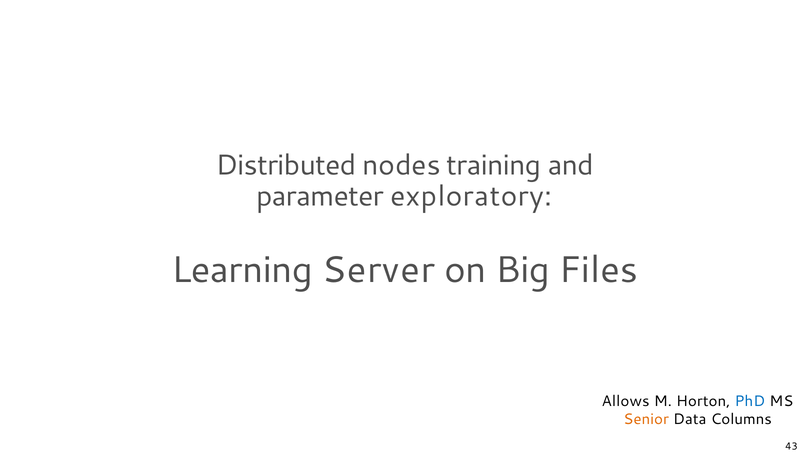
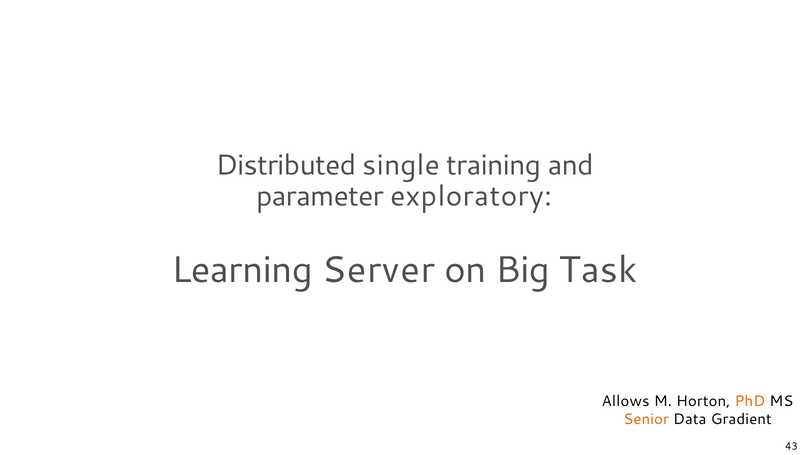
nodes: nodes -> single (401, 165)
Files: Files -> Task (598, 270)
PhD colour: blue -> orange (750, 401)
Columns: Columns -> Gradient (741, 419)
